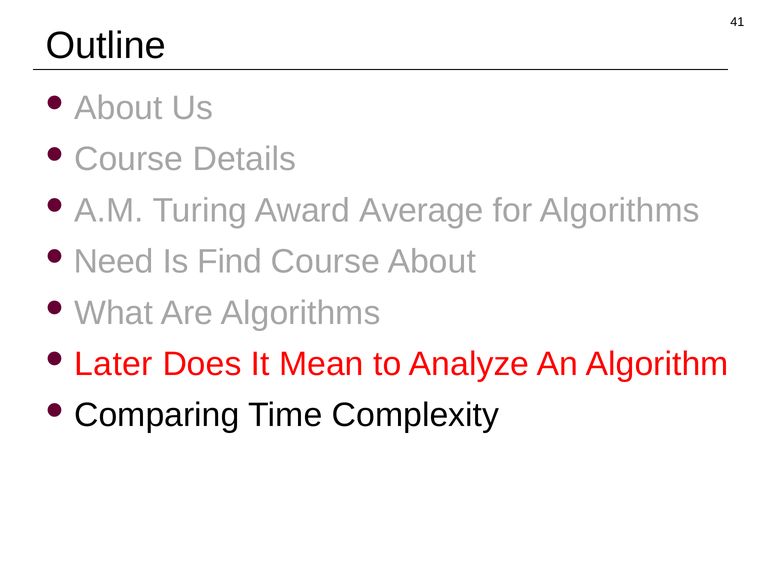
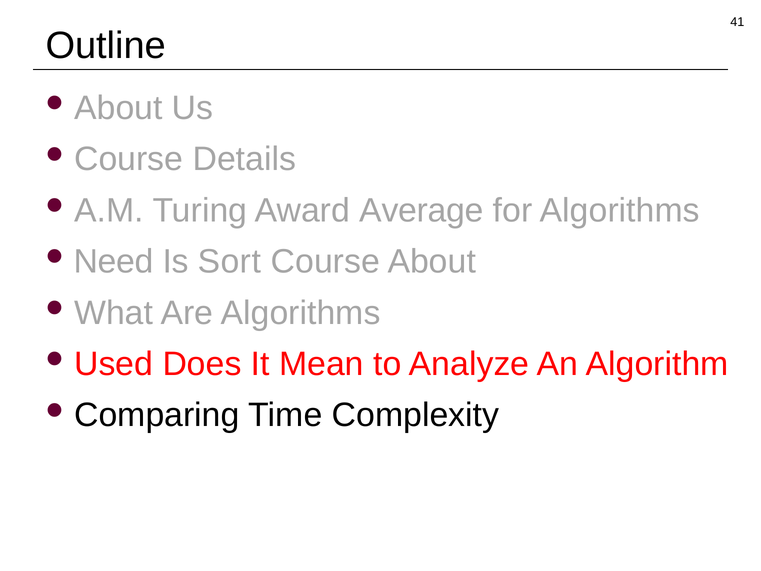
Find: Find -> Sort (229, 262)
Later: Later -> Used (114, 364)
